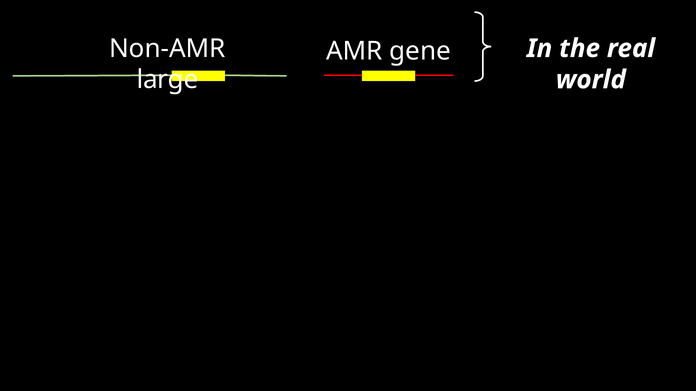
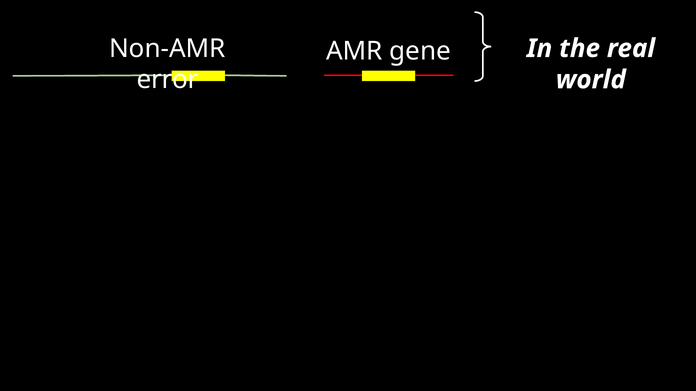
large: large -> error (167, 80)
